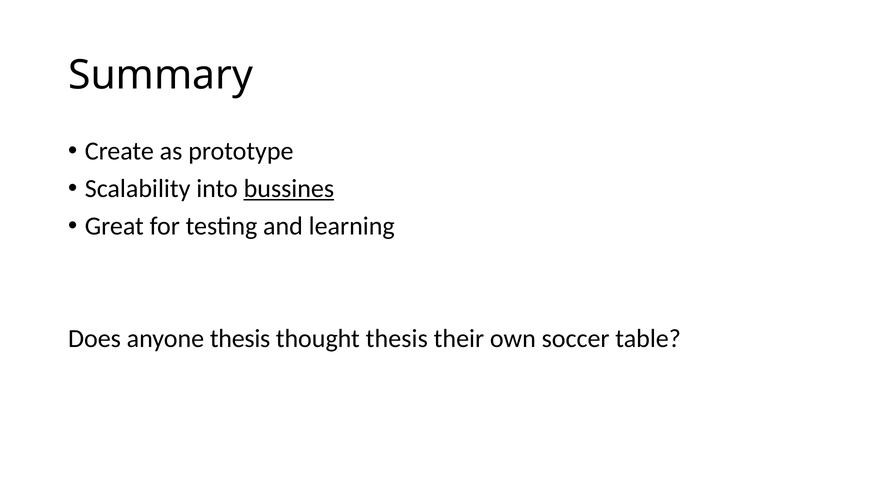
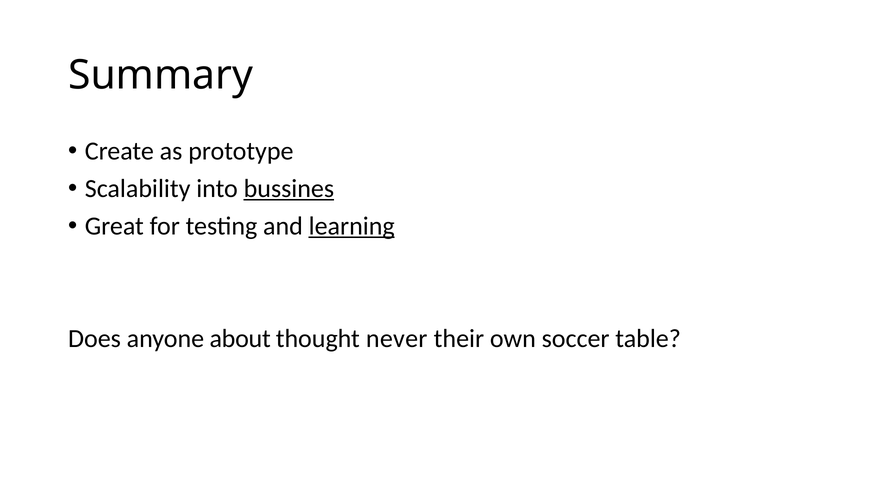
learning underline: none -> present (352, 226)
anyone thesis: thesis -> about (240, 338)
thought thesis: thesis -> never (397, 338)
